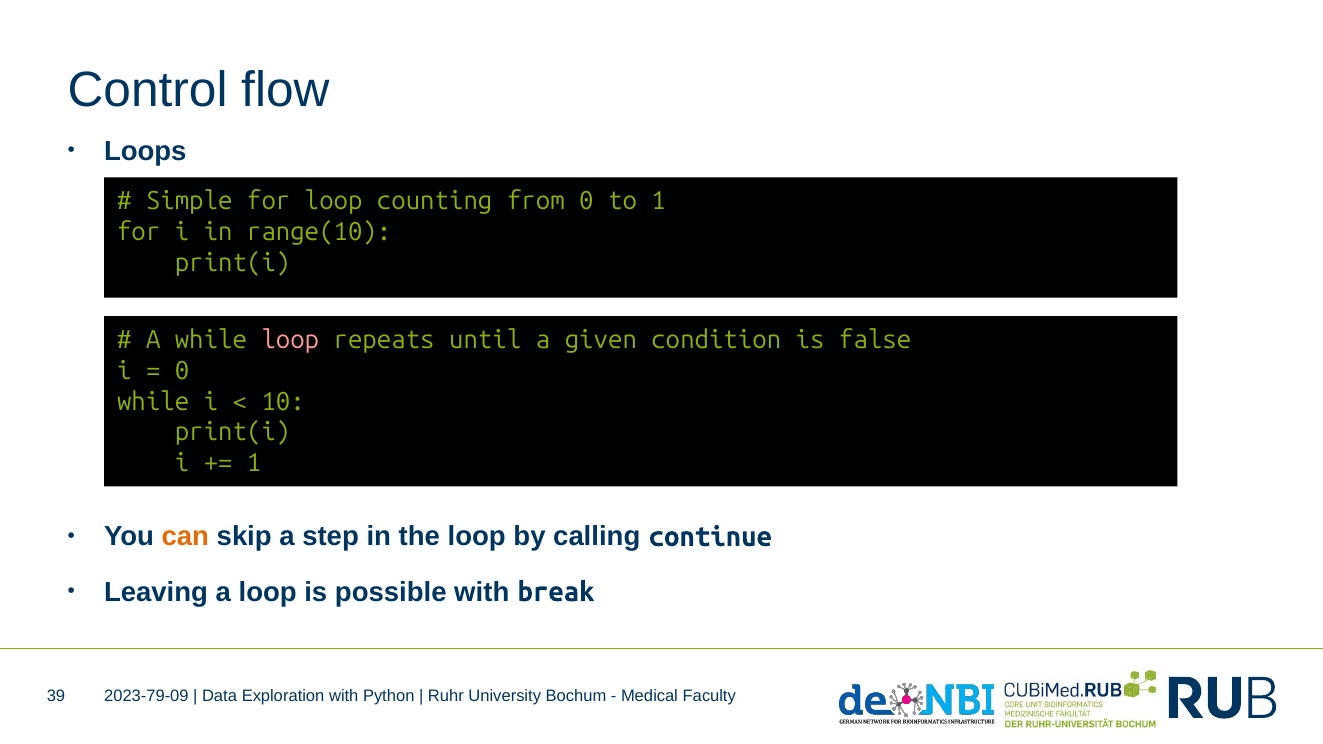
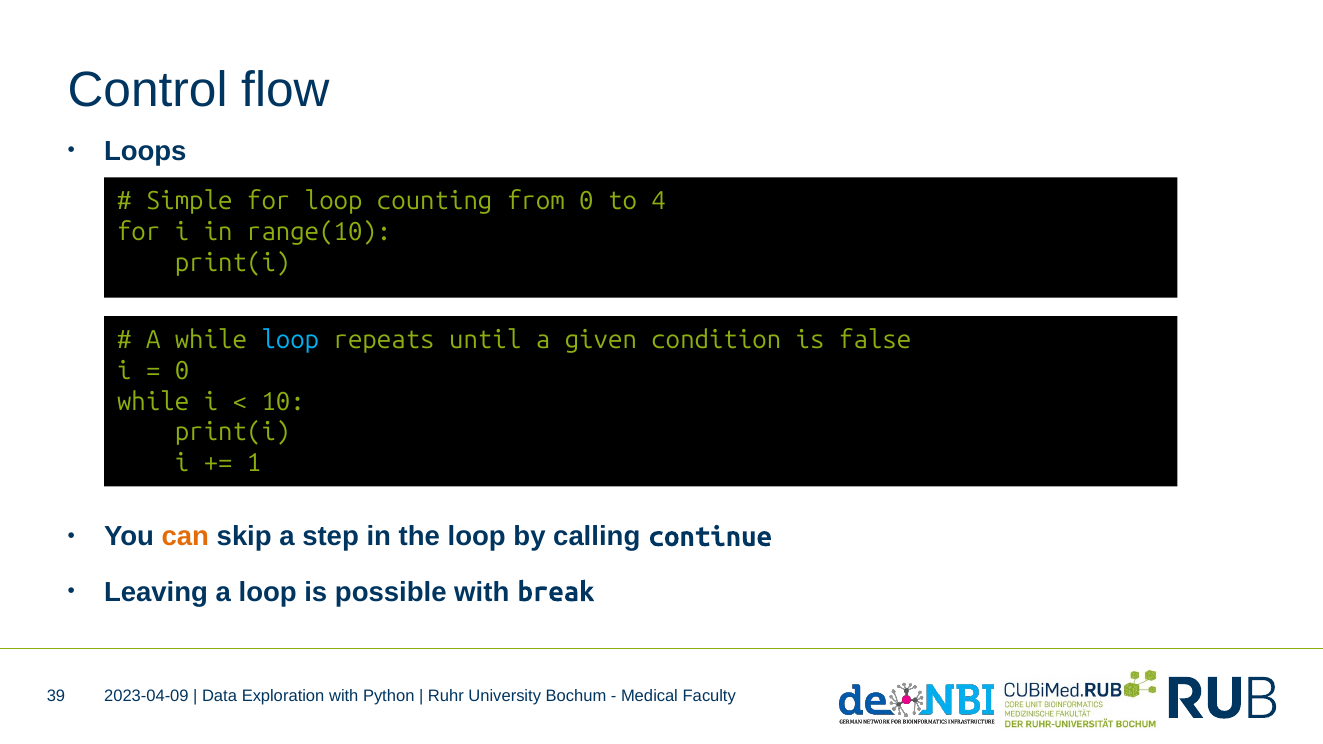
to 1: 1 -> 4 (659, 201)
loop colour: pink -> light blue (290, 340)
2023-79-09: 2023-79-09 -> 2023-04-09 (146, 696)
